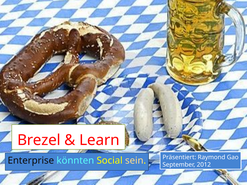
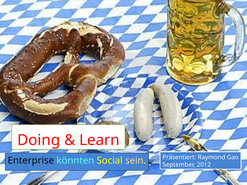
Brezel: Brezel -> Doing (39, 140)
